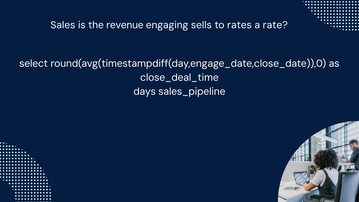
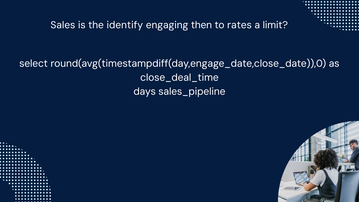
revenue: revenue -> identify (125, 25)
sells: sells -> then (201, 25)
rate: rate -> limit (275, 25)
